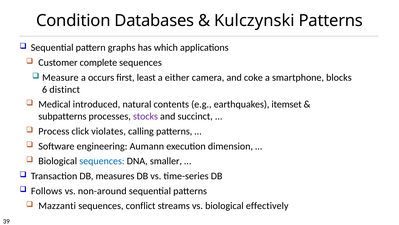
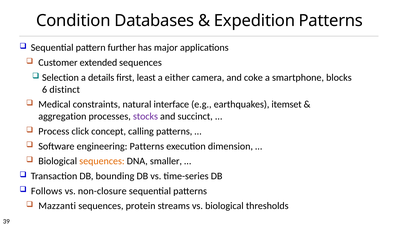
Kulczynski: Kulczynski -> Expedition (255, 20)
graphs: graphs -> further (122, 48)
which: which -> major (166, 48)
complete: complete -> extended (98, 62)
Measure: Measure -> Selection (60, 77)
occurs: occurs -> details (101, 77)
introduced: introduced -> constraints (97, 104)
contents: contents -> interface (171, 104)
subpatterns: subpatterns -> aggregation (62, 116)
violates: violates -> concept (109, 131)
engineering Aumann: Aumann -> Patterns (147, 146)
sequences colour: blue -> orange (102, 161)
measures: measures -> bounding (115, 176)
non-around: non-around -> non-closure (102, 191)
conflict: conflict -> protein (141, 205)
effectively: effectively -> thresholds (267, 205)
